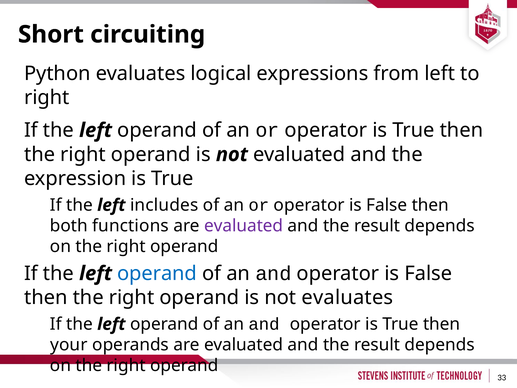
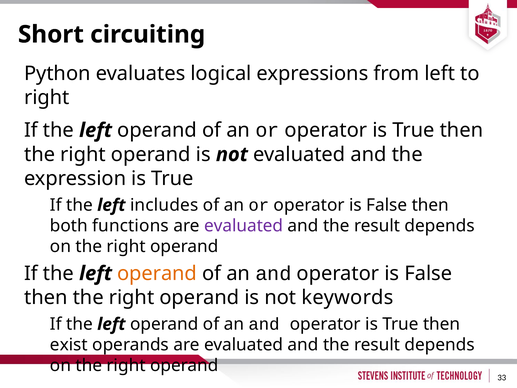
operand colour: blue -> orange (157, 273)
not evaluates: evaluates -> keywords (347, 297)
your: your -> exist (69, 345)
